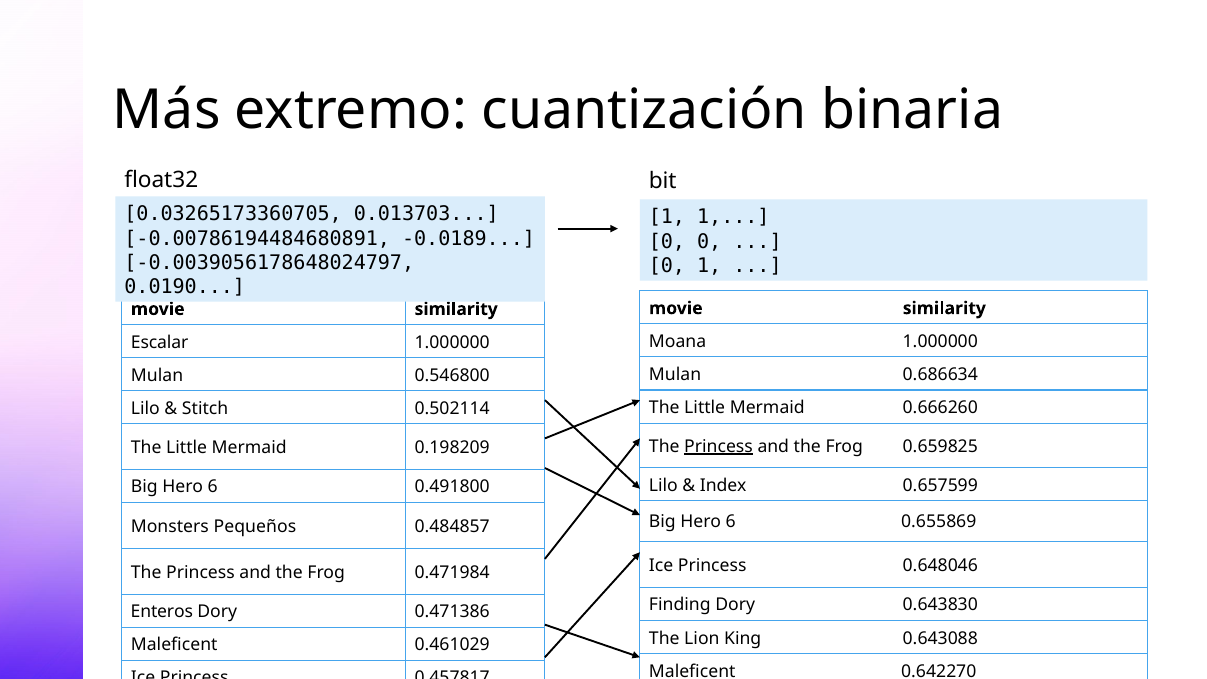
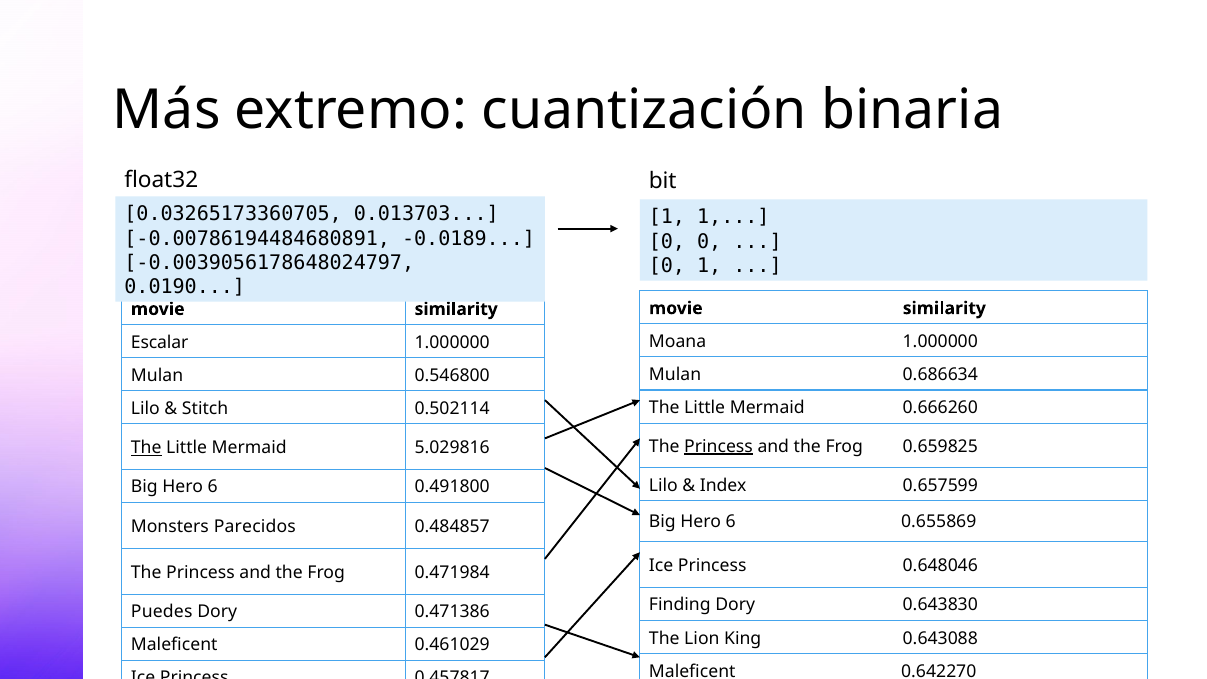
The underline: none -> present (146, 448)
0.198209: 0.198209 -> 5.029816 (452, 448)
Pequeños: Pequeños -> Parecidos (255, 527)
Enteros: Enteros -> Puedes (162, 612)
